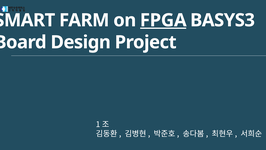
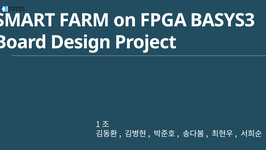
FPGA underline: present -> none (163, 20)
